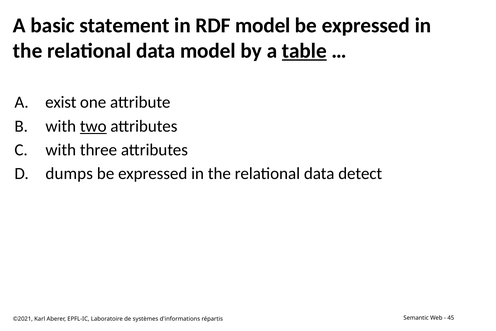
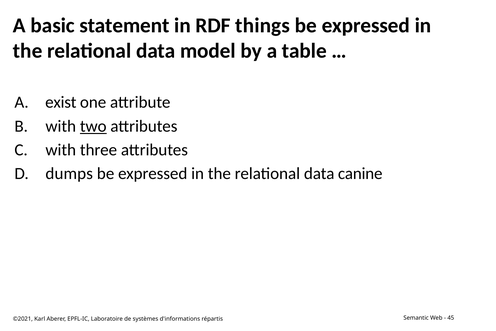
RDF model: model -> things (263, 25)
table underline: present -> none (304, 51)
detect: detect -> canine (360, 174)
